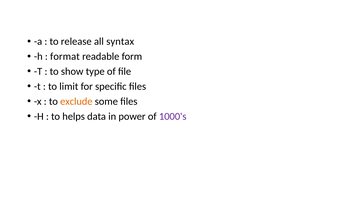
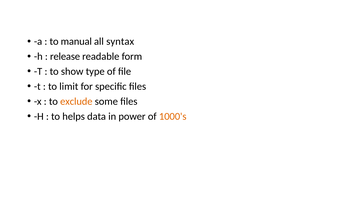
release: release -> manual (76, 42)
format: format -> release (65, 57)
1000's colour: purple -> orange (173, 117)
